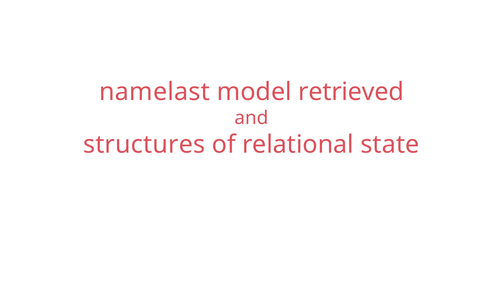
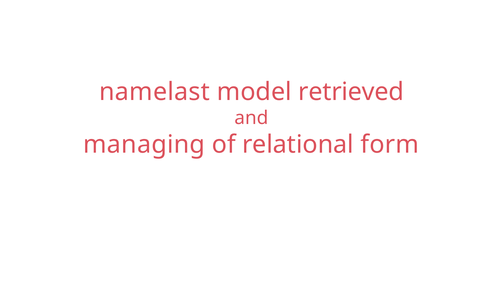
structures: structures -> managing (144, 145)
state: state -> form (390, 145)
